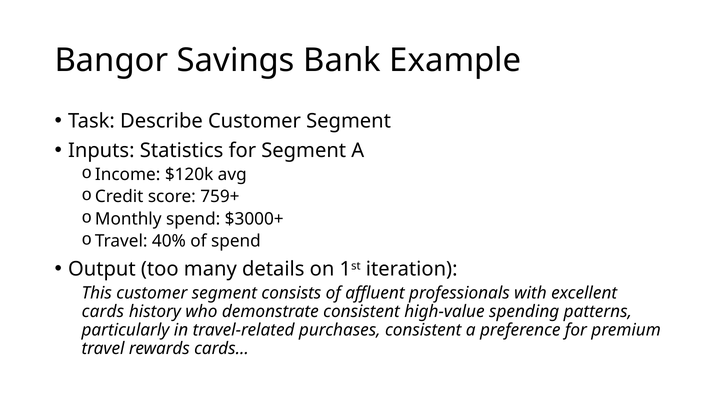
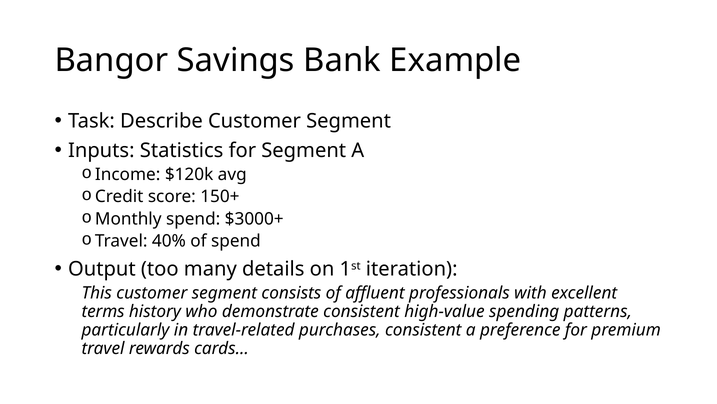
759+: 759+ -> 150+ (220, 196)
cards: cards -> terms (103, 311)
